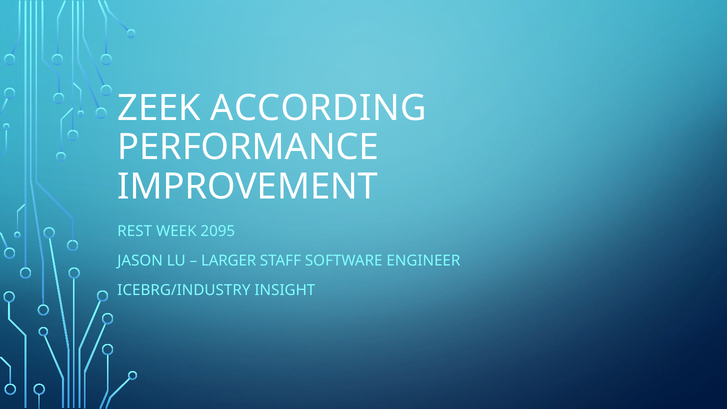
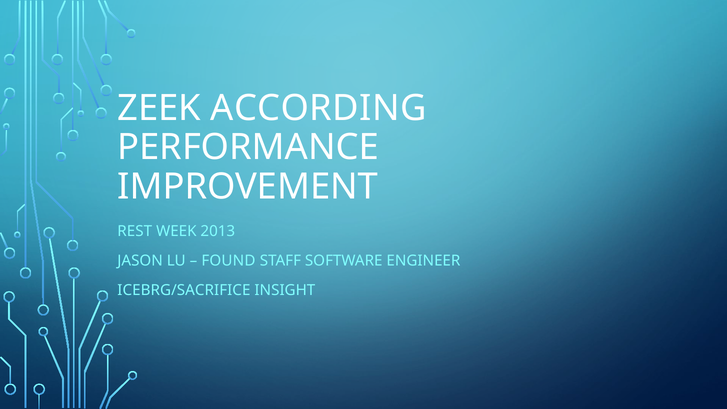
2095: 2095 -> 2013 (218, 231)
LARGER: LARGER -> FOUND (228, 261)
ICEBRG/INDUSTRY: ICEBRG/INDUSTRY -> ICEBRG/SACRIFICE (184, 290)
